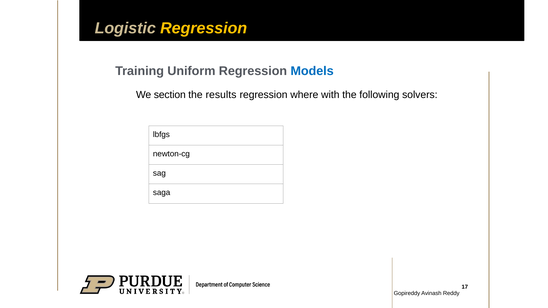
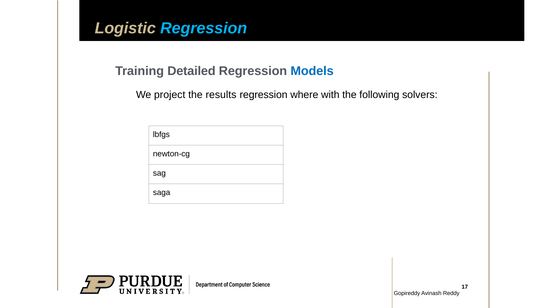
Regression colour: yellow -> light blue (204, 28)
Uniform: Uniform -> Detailed (191, 71)
section: section -> project (170, 95)
